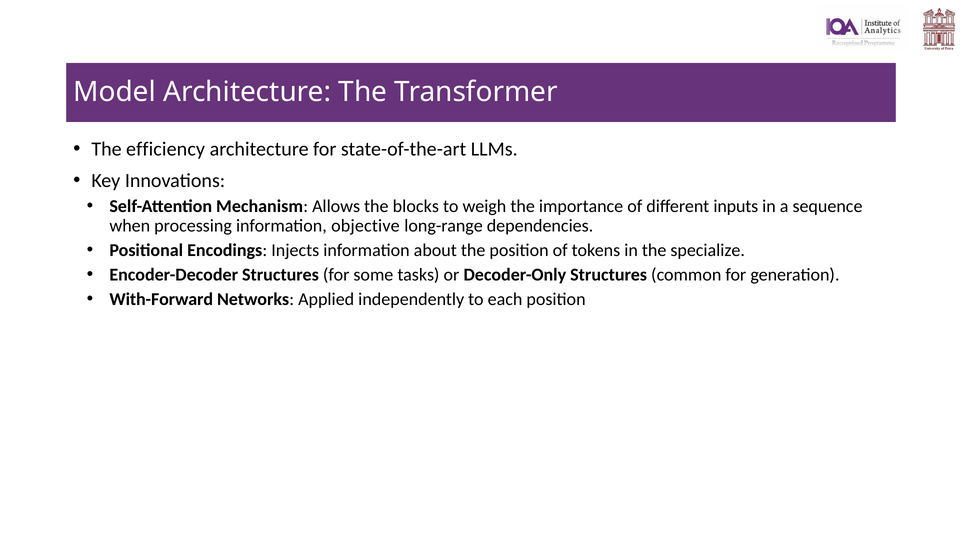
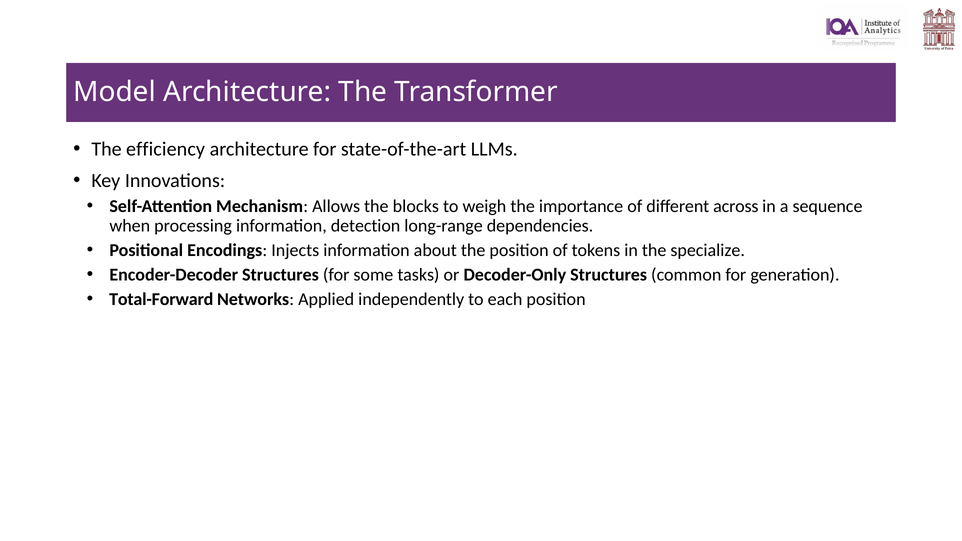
inputs: inputs -> across (736, 206)
objective: objective -> detection (366, 226)
With-Forward: With-Forward -> Total-Forward (161, 299)
